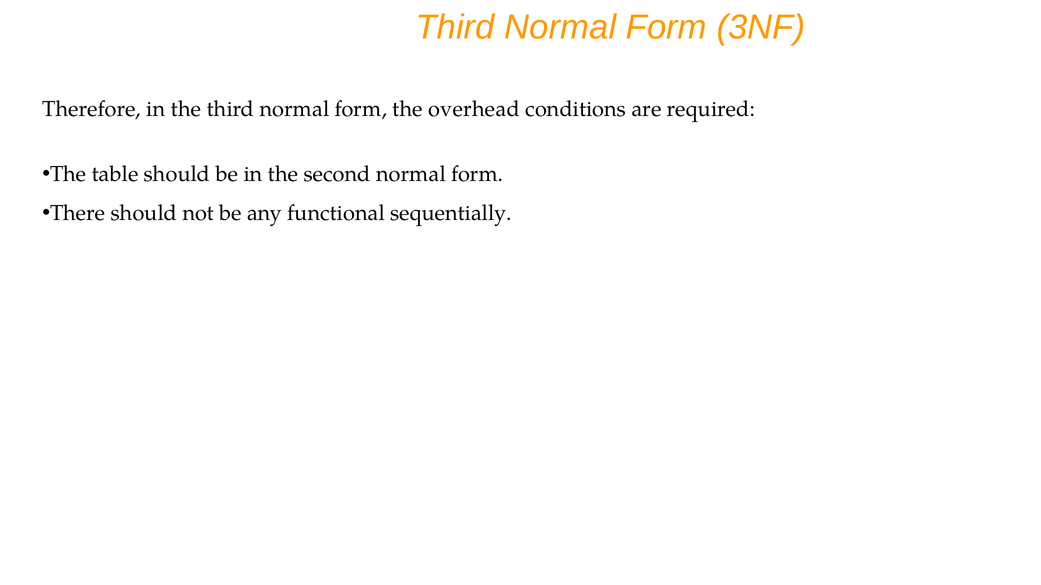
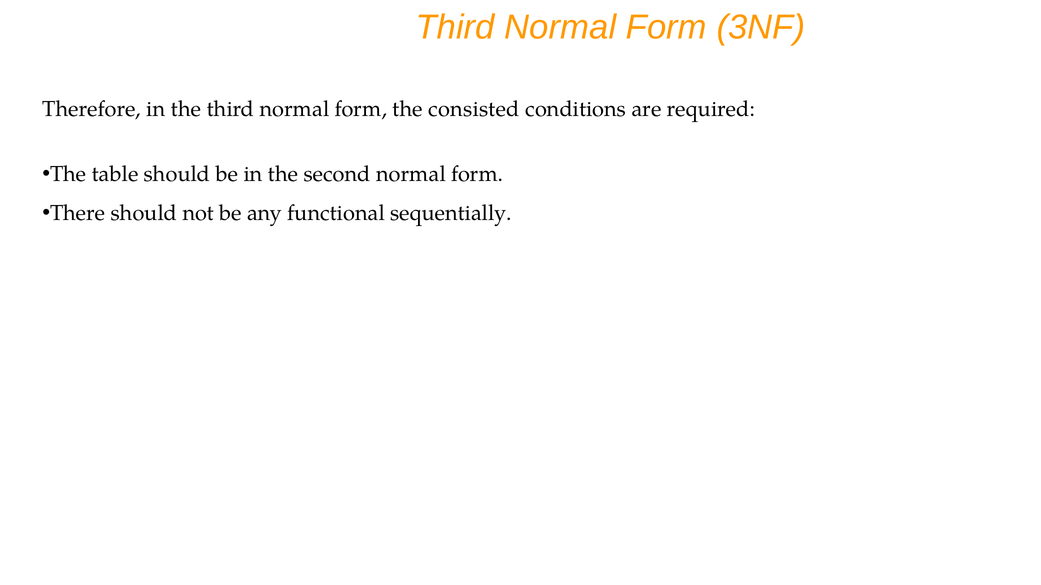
overhead: overhead -> consisted (474, 109)
